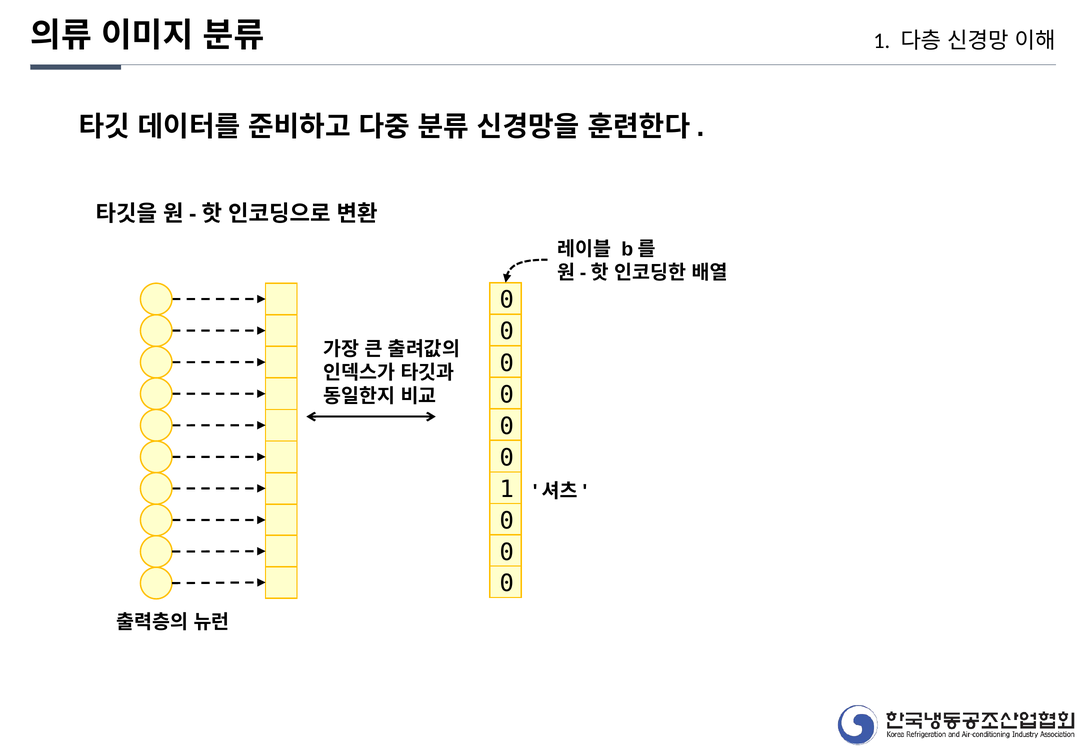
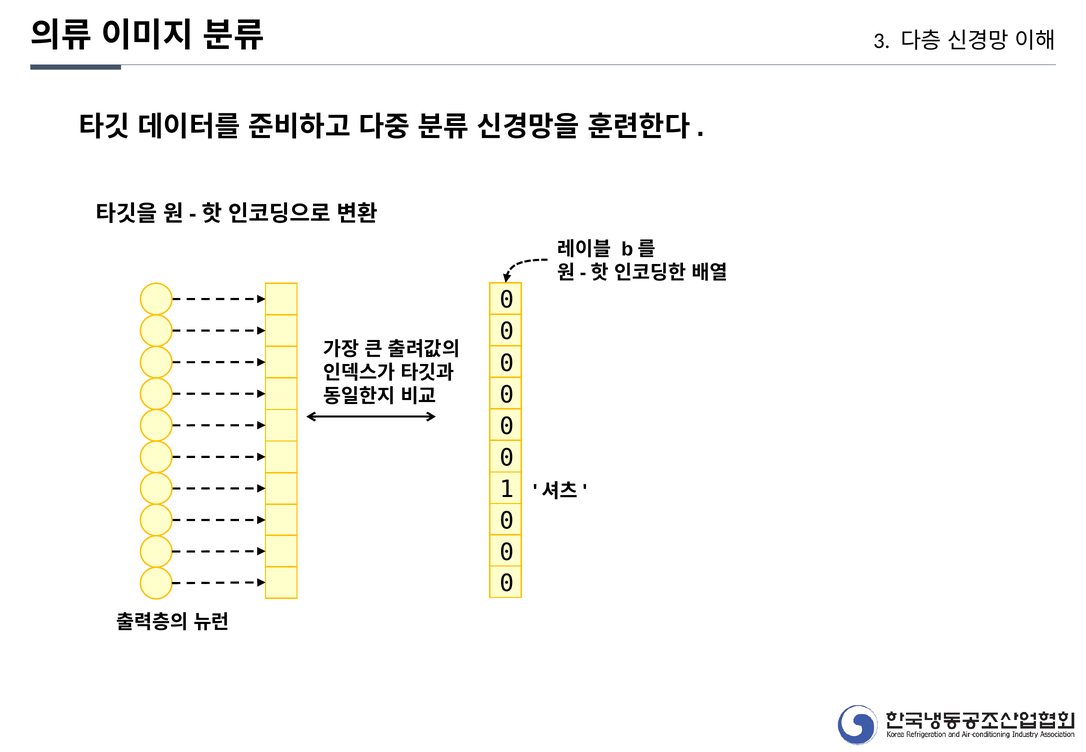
1: 1 -> 3 (882, 41)
